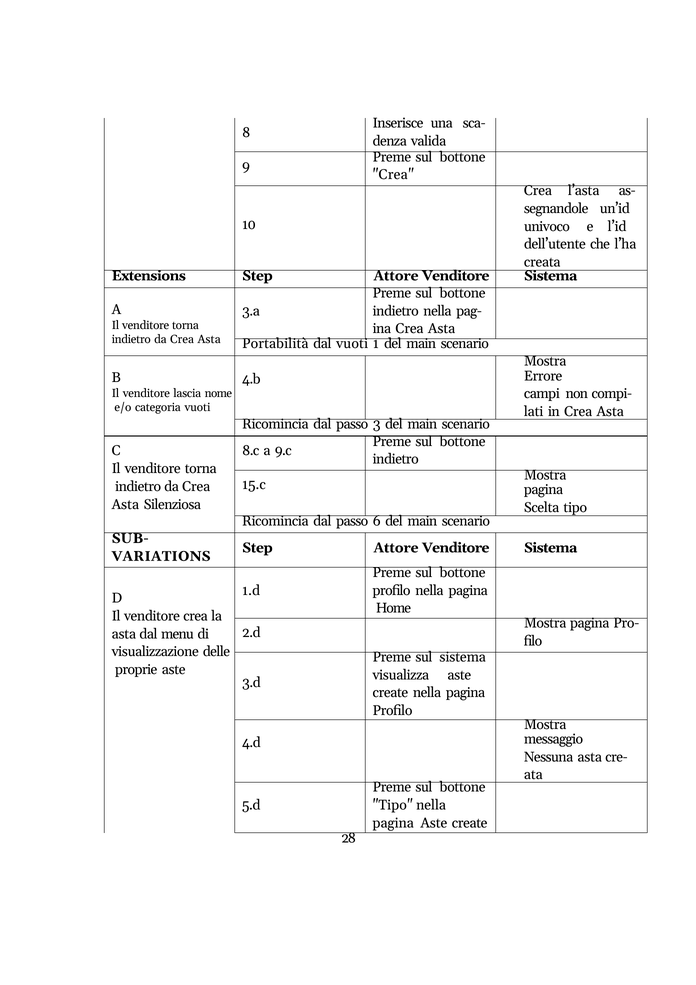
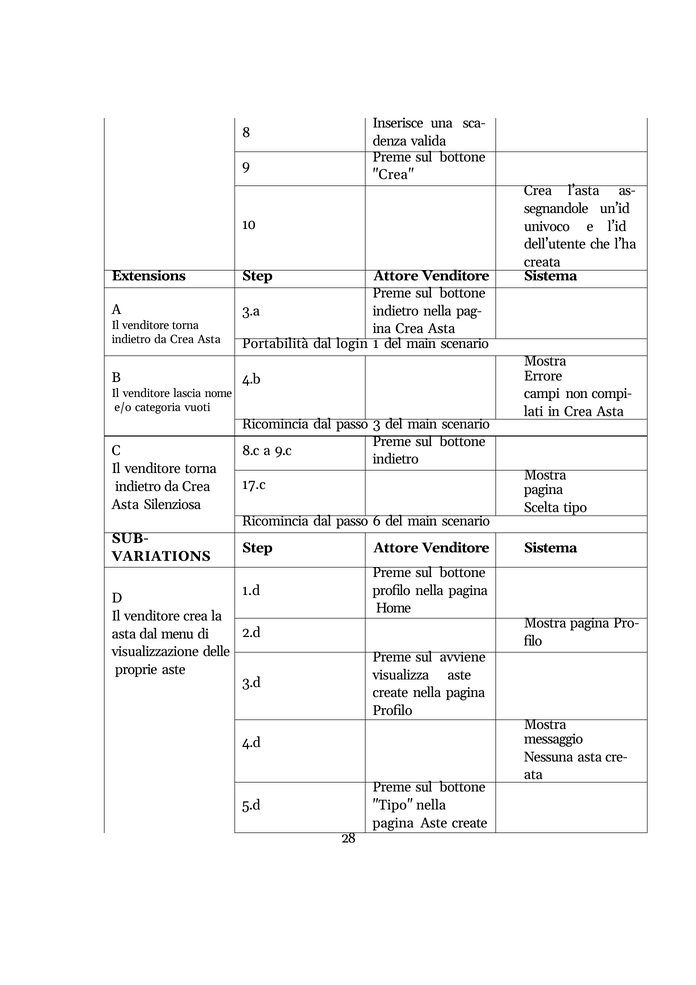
dal vuoti: vuoti -> login (352, 344)
15.c: 15.c -> 17.c (254, 485)
sul sistema: sistema -> avviene (463, 657)
